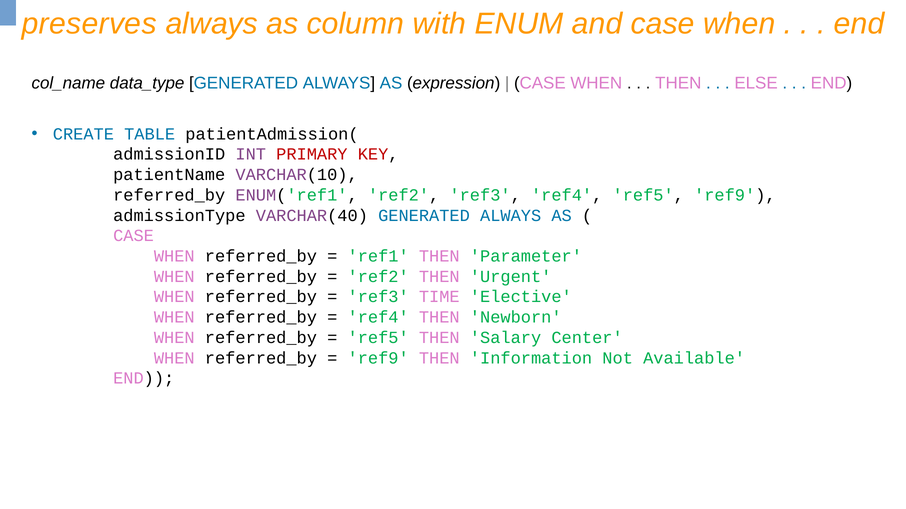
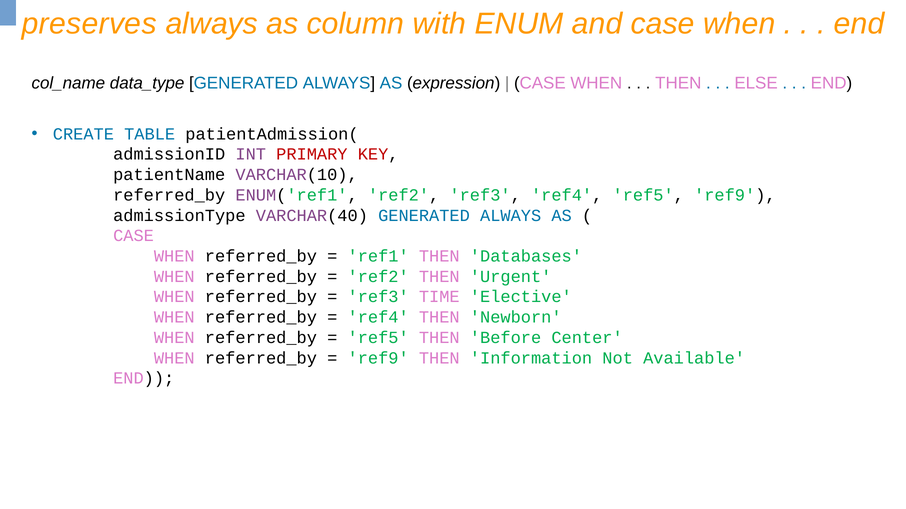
Parameter: Parameter -> Databases (526, 256)
Salary: Salary -> Before (506, 338)
